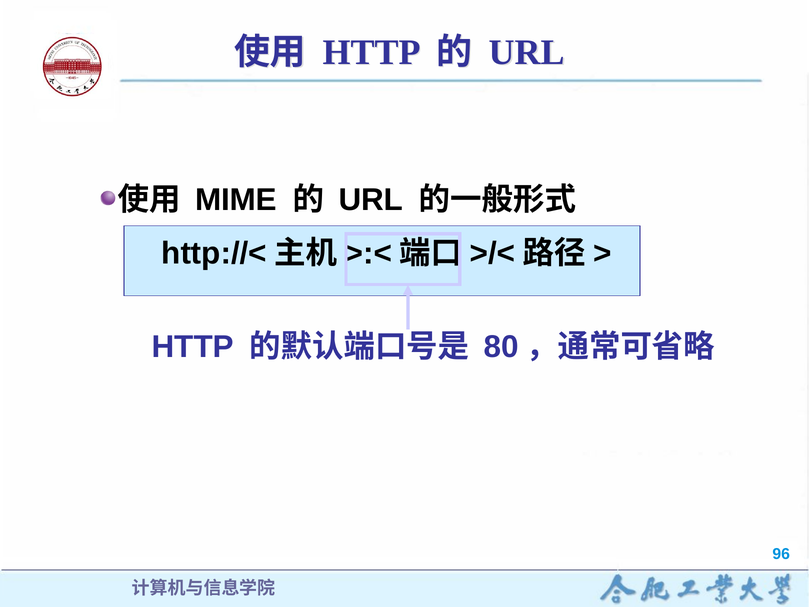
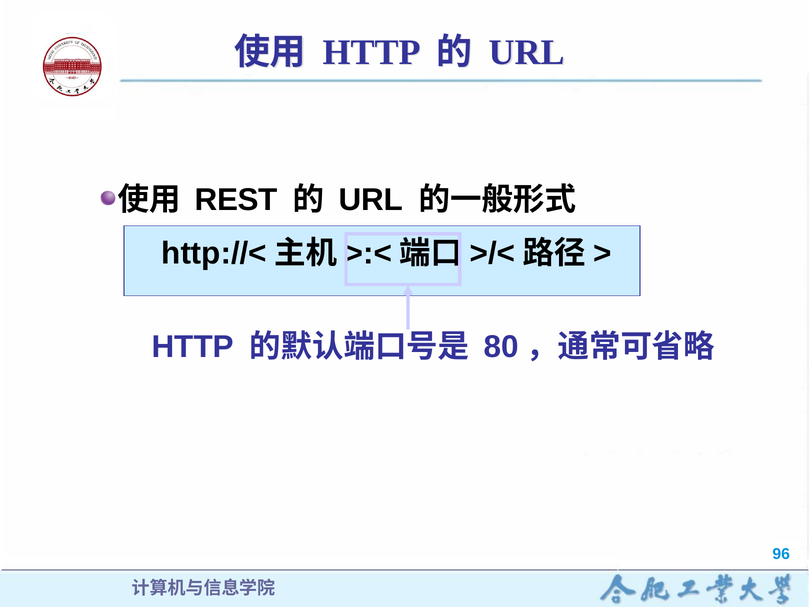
MIME: MIME -> REST (236, 200)
